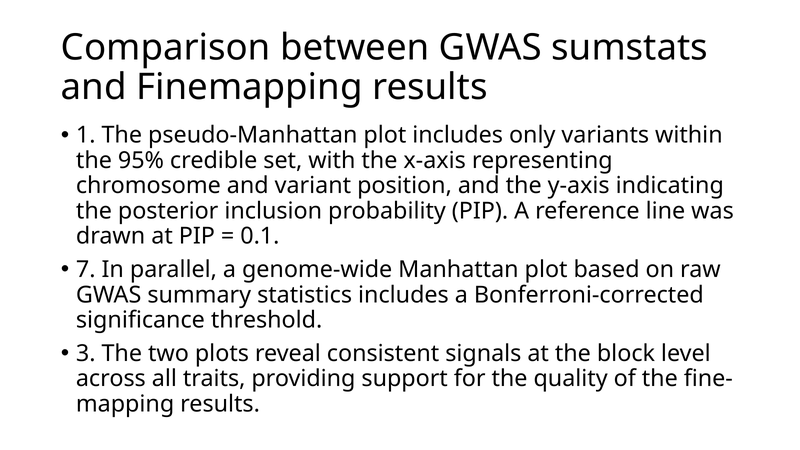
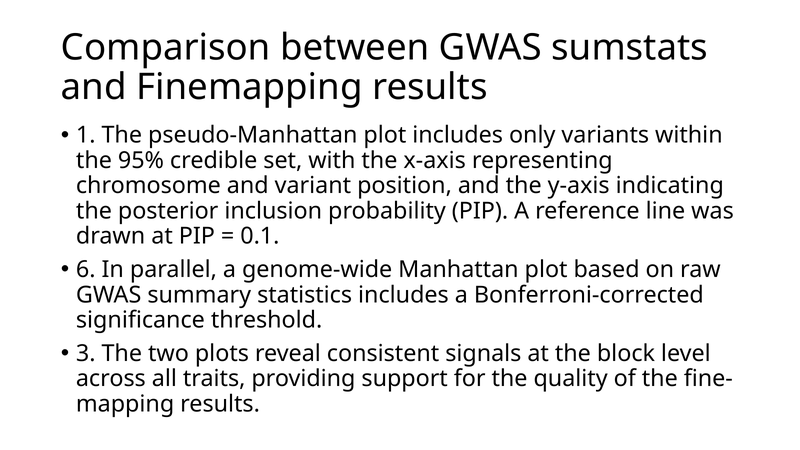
7: 7 -> 6 (86, 270)
